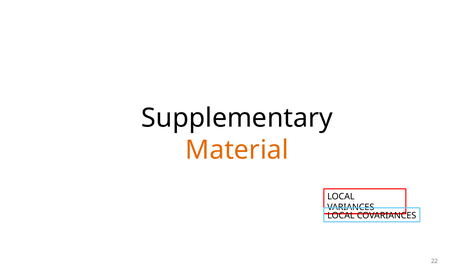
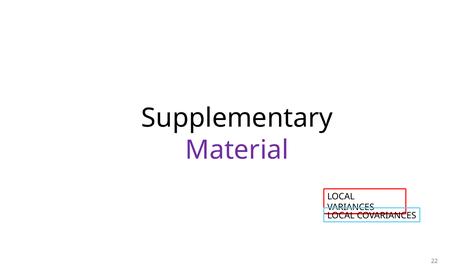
Material colour: orange -> purple (237, 150)
